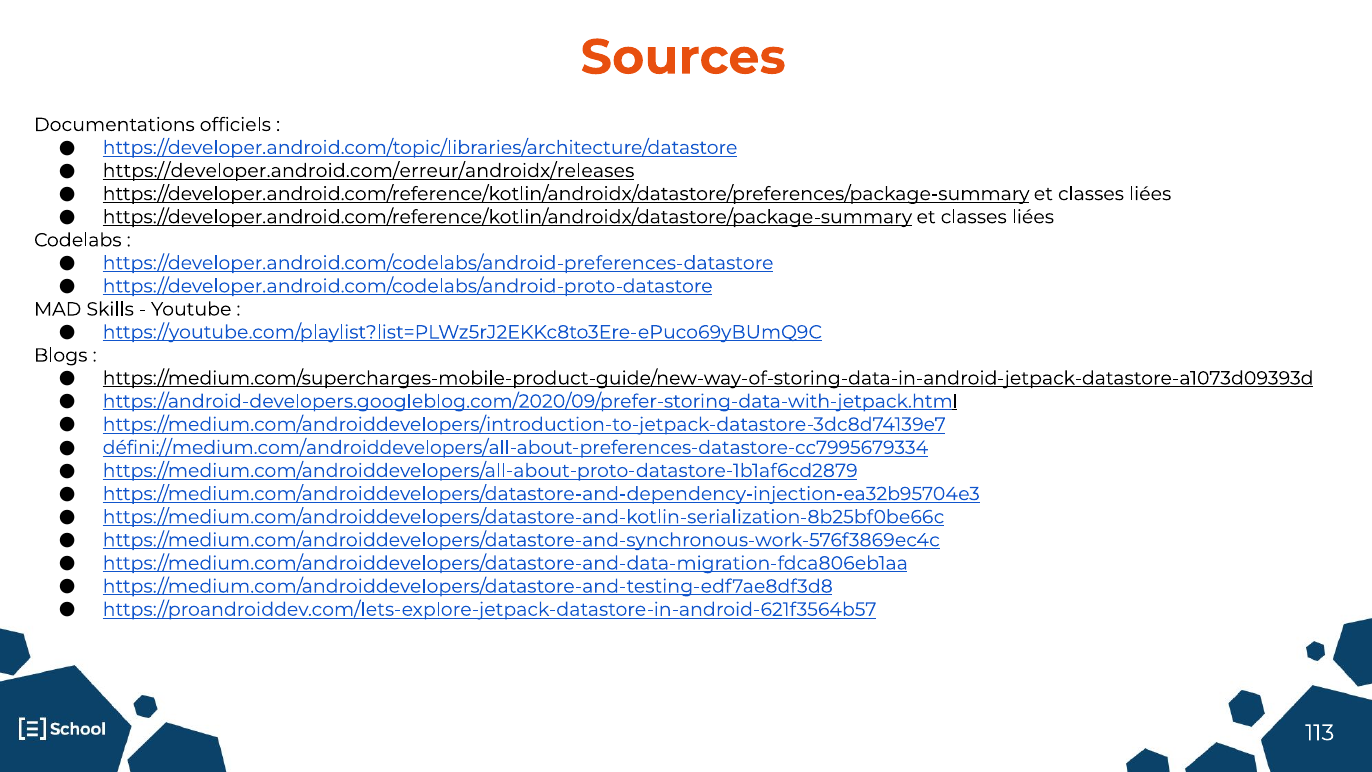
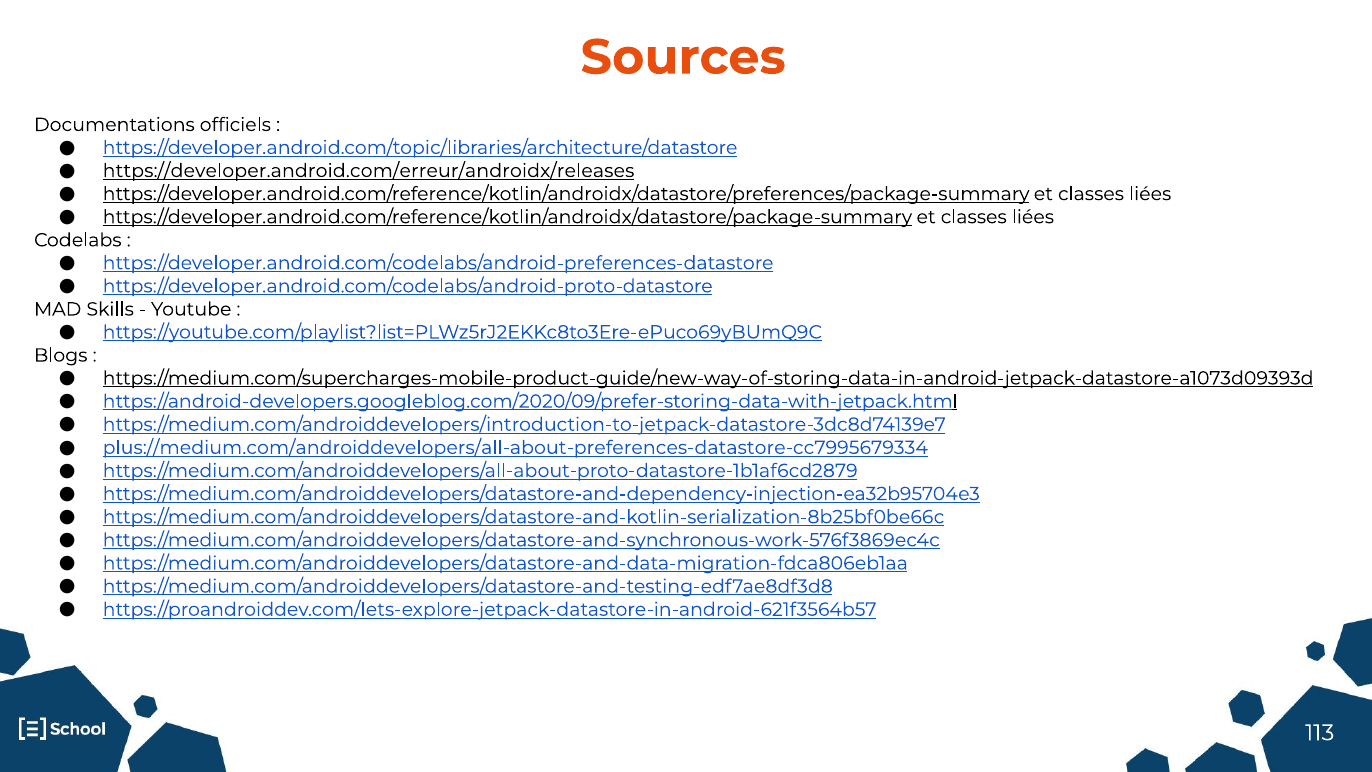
défini://medium.com/androiddevelopers/all-about-preferences-datastore-cc7995679334: défini://medium.com/androiddevelopers/all-about-preferences-datastore-cc7995679334 -> plus://medium.com/androiddevelopers/all-about-preferences-datastore-cc7995679334 (515, 447)
